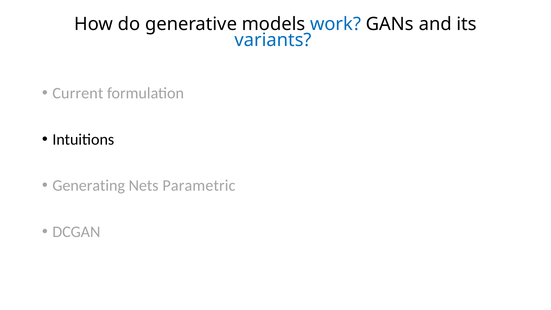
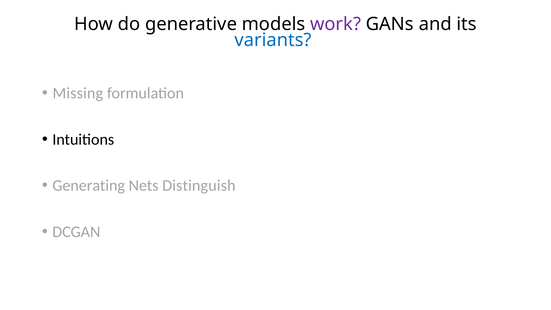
work colour: blue -> purple (336, 24)
Current: Current -> Missing (78, 93)
Parametric: Parametric -> Distinguish (199, 186)
